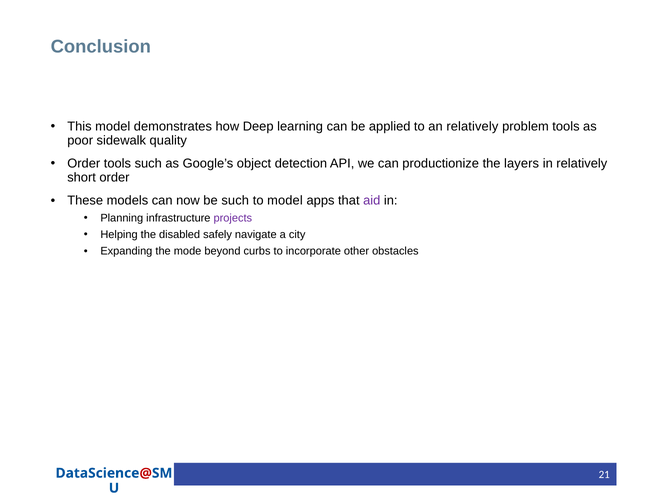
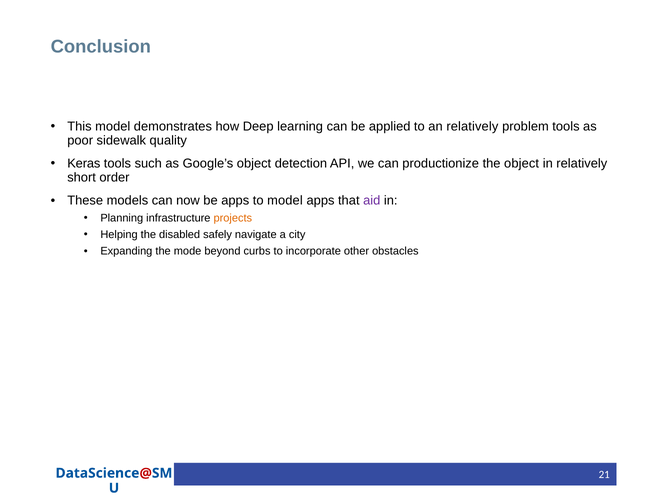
Order: Order -> Keras (84, 163)
the layers: layers -> object (522, 163)
be such: such -> apps (235, 201)
projects colour: purple -> orange (233, 218)
